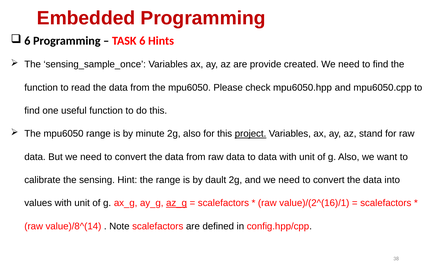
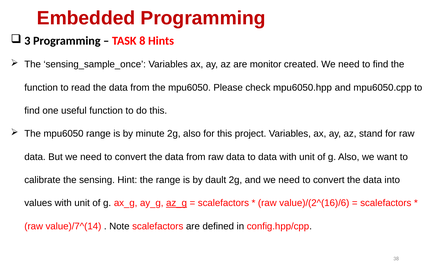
6: 6 -> 3 (27, 41)
TASK 6: 6 -> 8 (142, 41)
provide: provide -> monitor (266, 64)
project underline: present -> none (251, 134)
value)/(2^(16)/1: value)/(2^(16)/1 -> value)/(2^(16)/6 (314, 203)
value)/8^(14: value)/8^(14 -> value)/7^(14 (73, 226)
